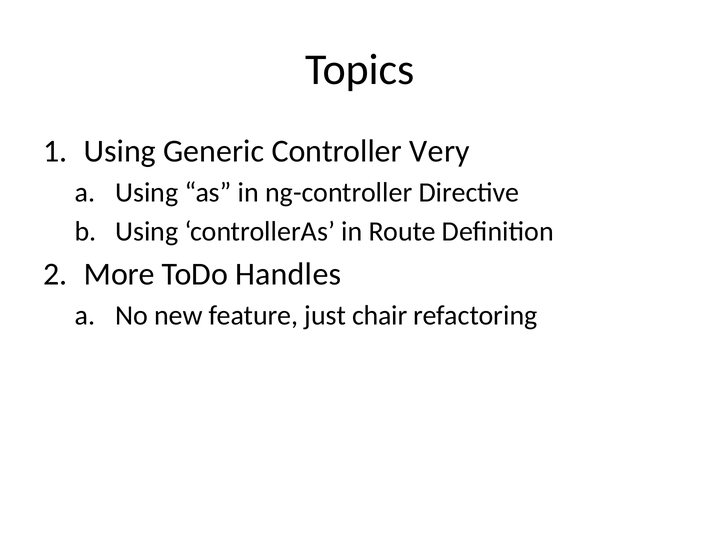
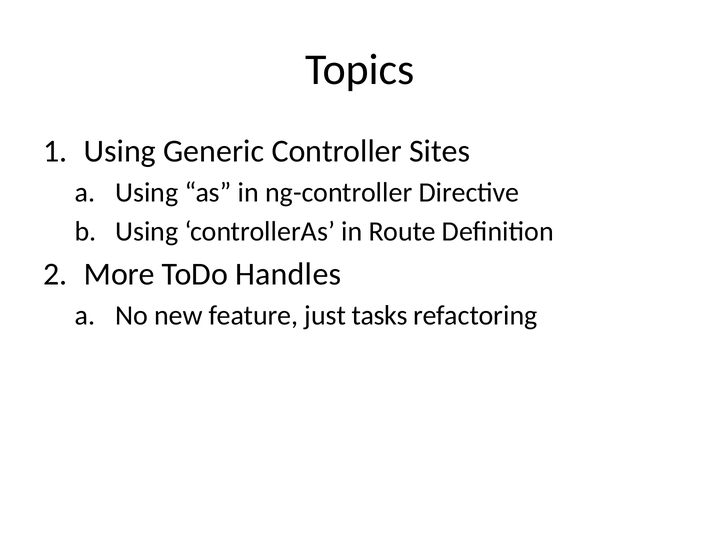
Very: Very -> Sites (440, 151)
chair: chair -> tasks (380, 315)
